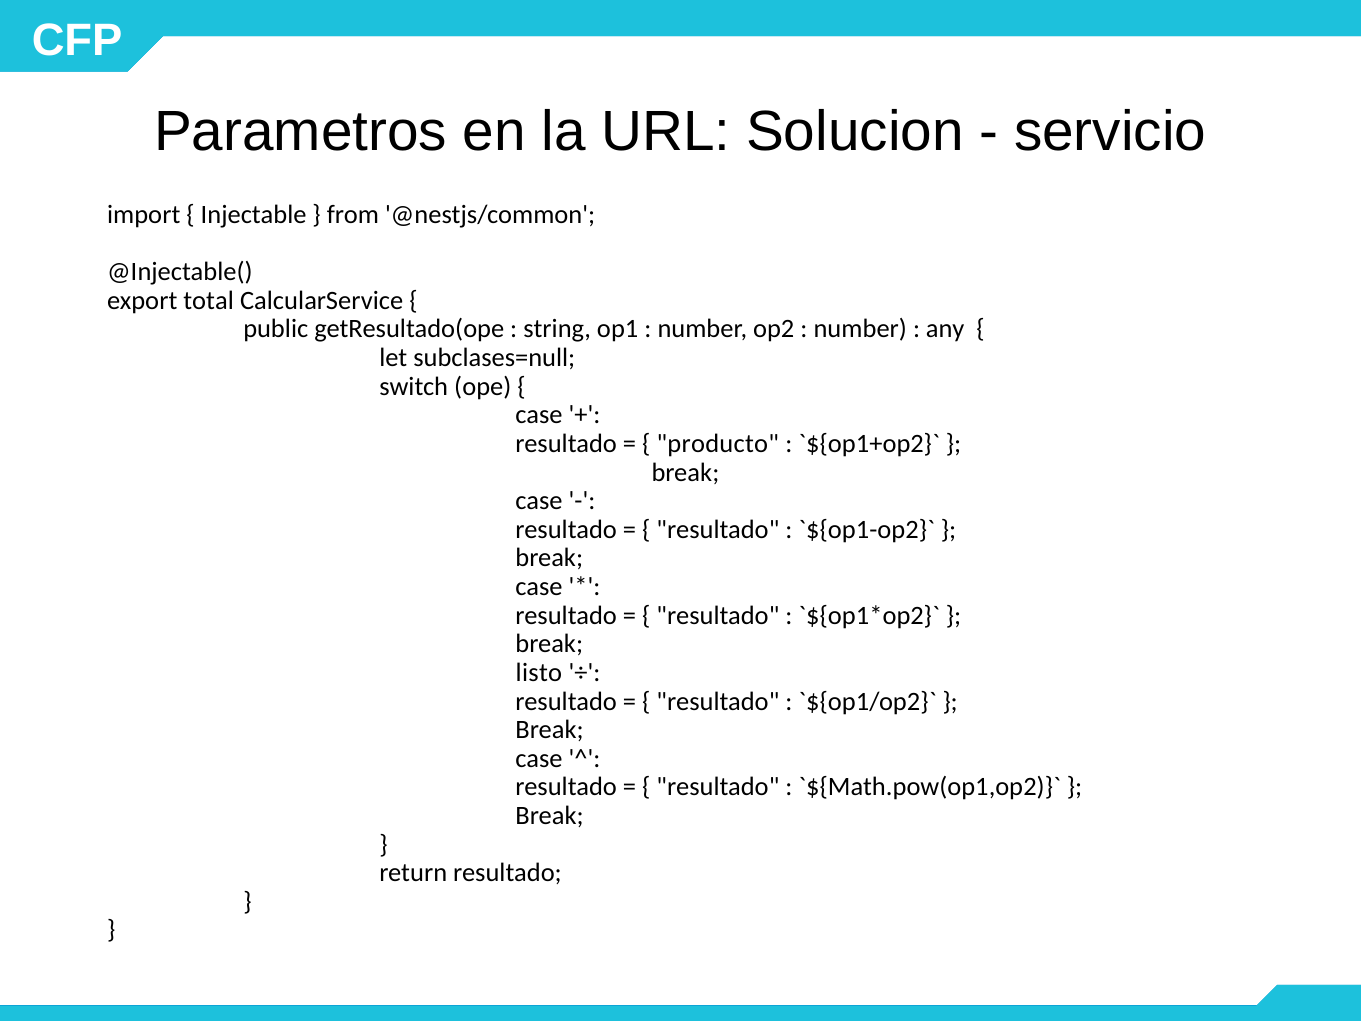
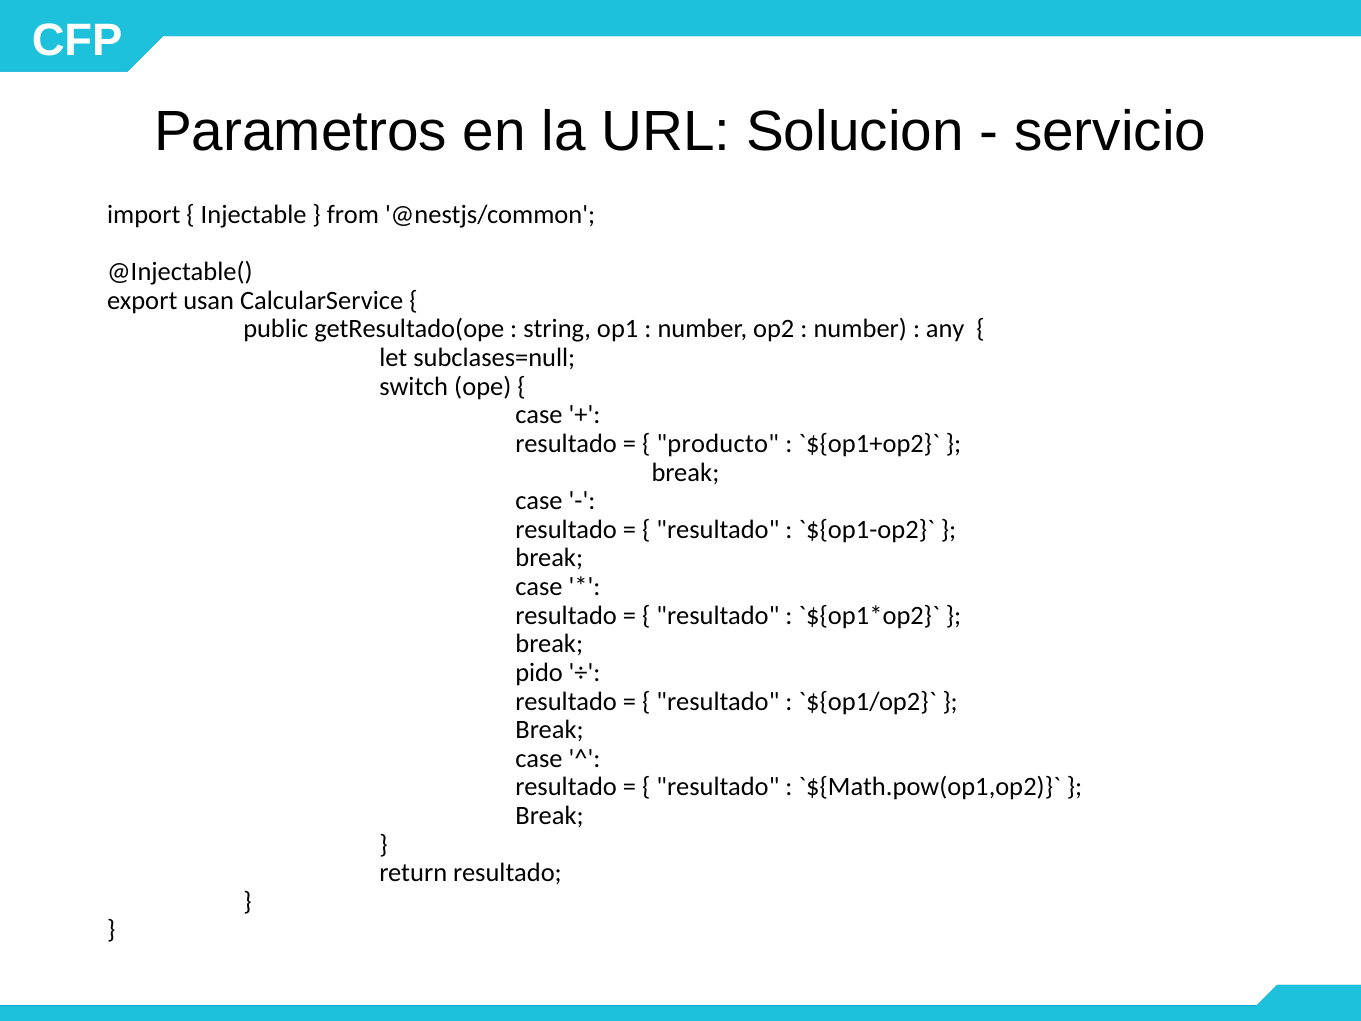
total: total -> usan (209, 301)
listo: listo -> pido (539, 673)
